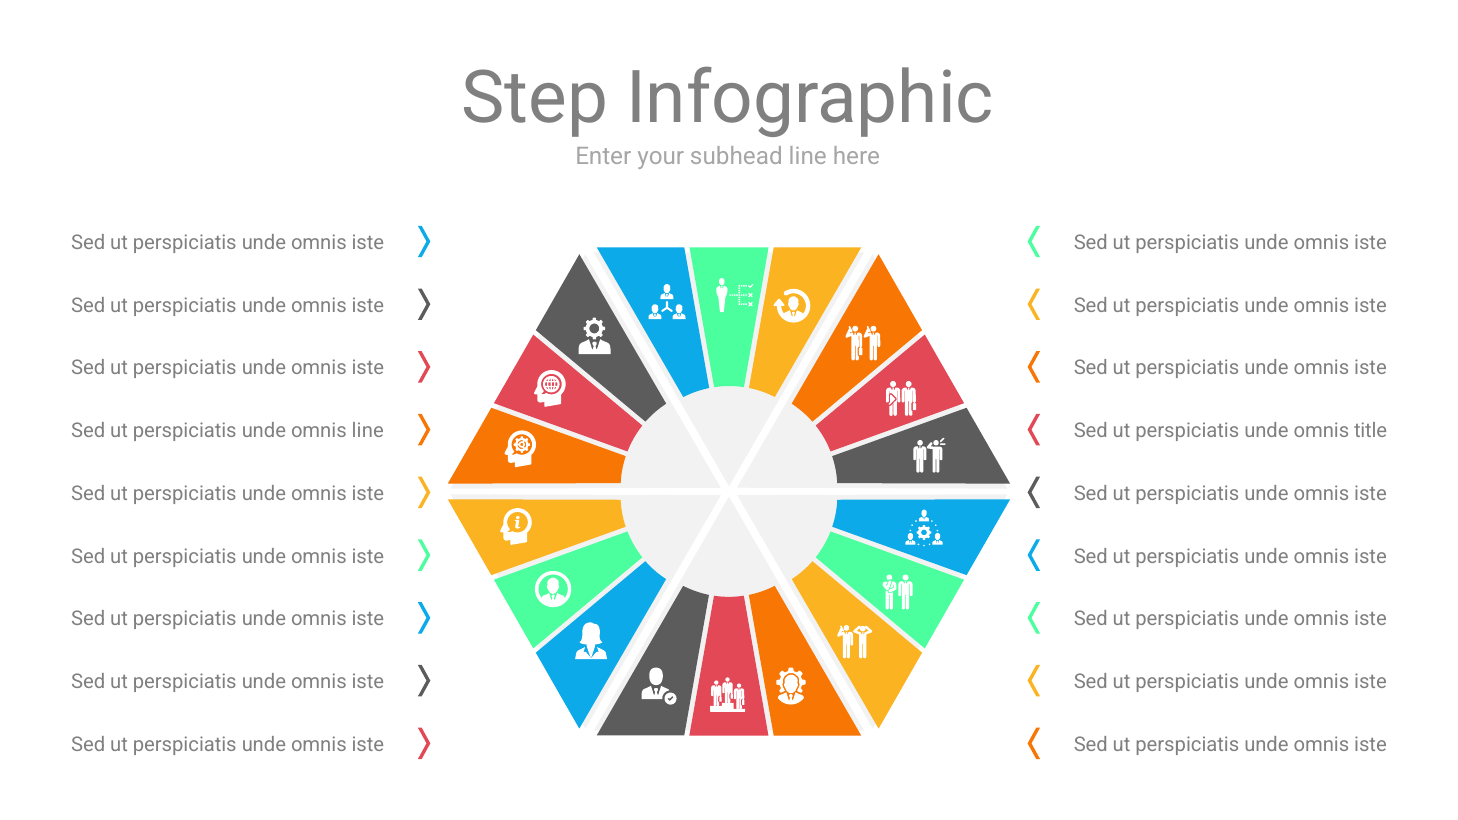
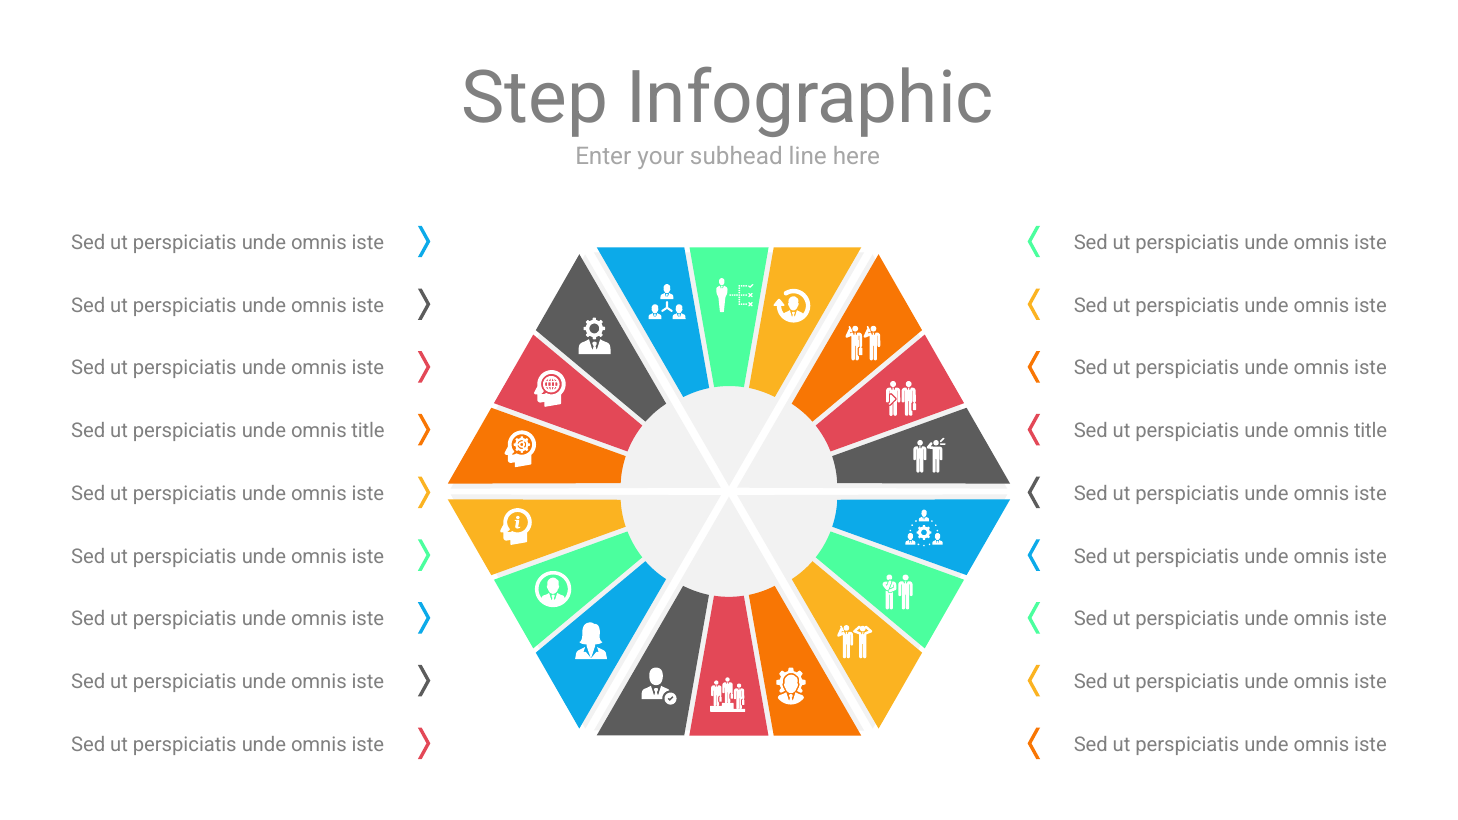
line: line -> title (368, 431)
